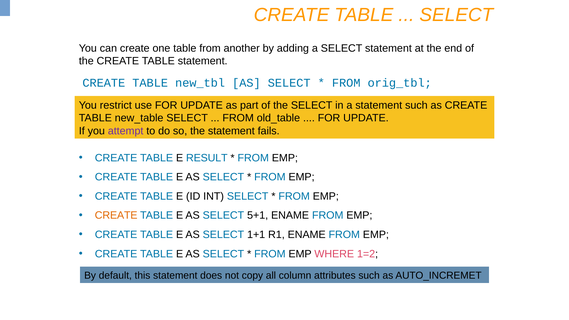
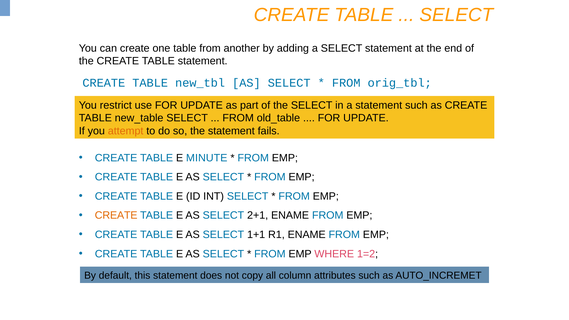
attempt colour: purple -> orange (126, 131)
RESULT: RESULT -> MINUTE (207, 158)
5+1: 5+1 -> 2+1 (258, 215)
